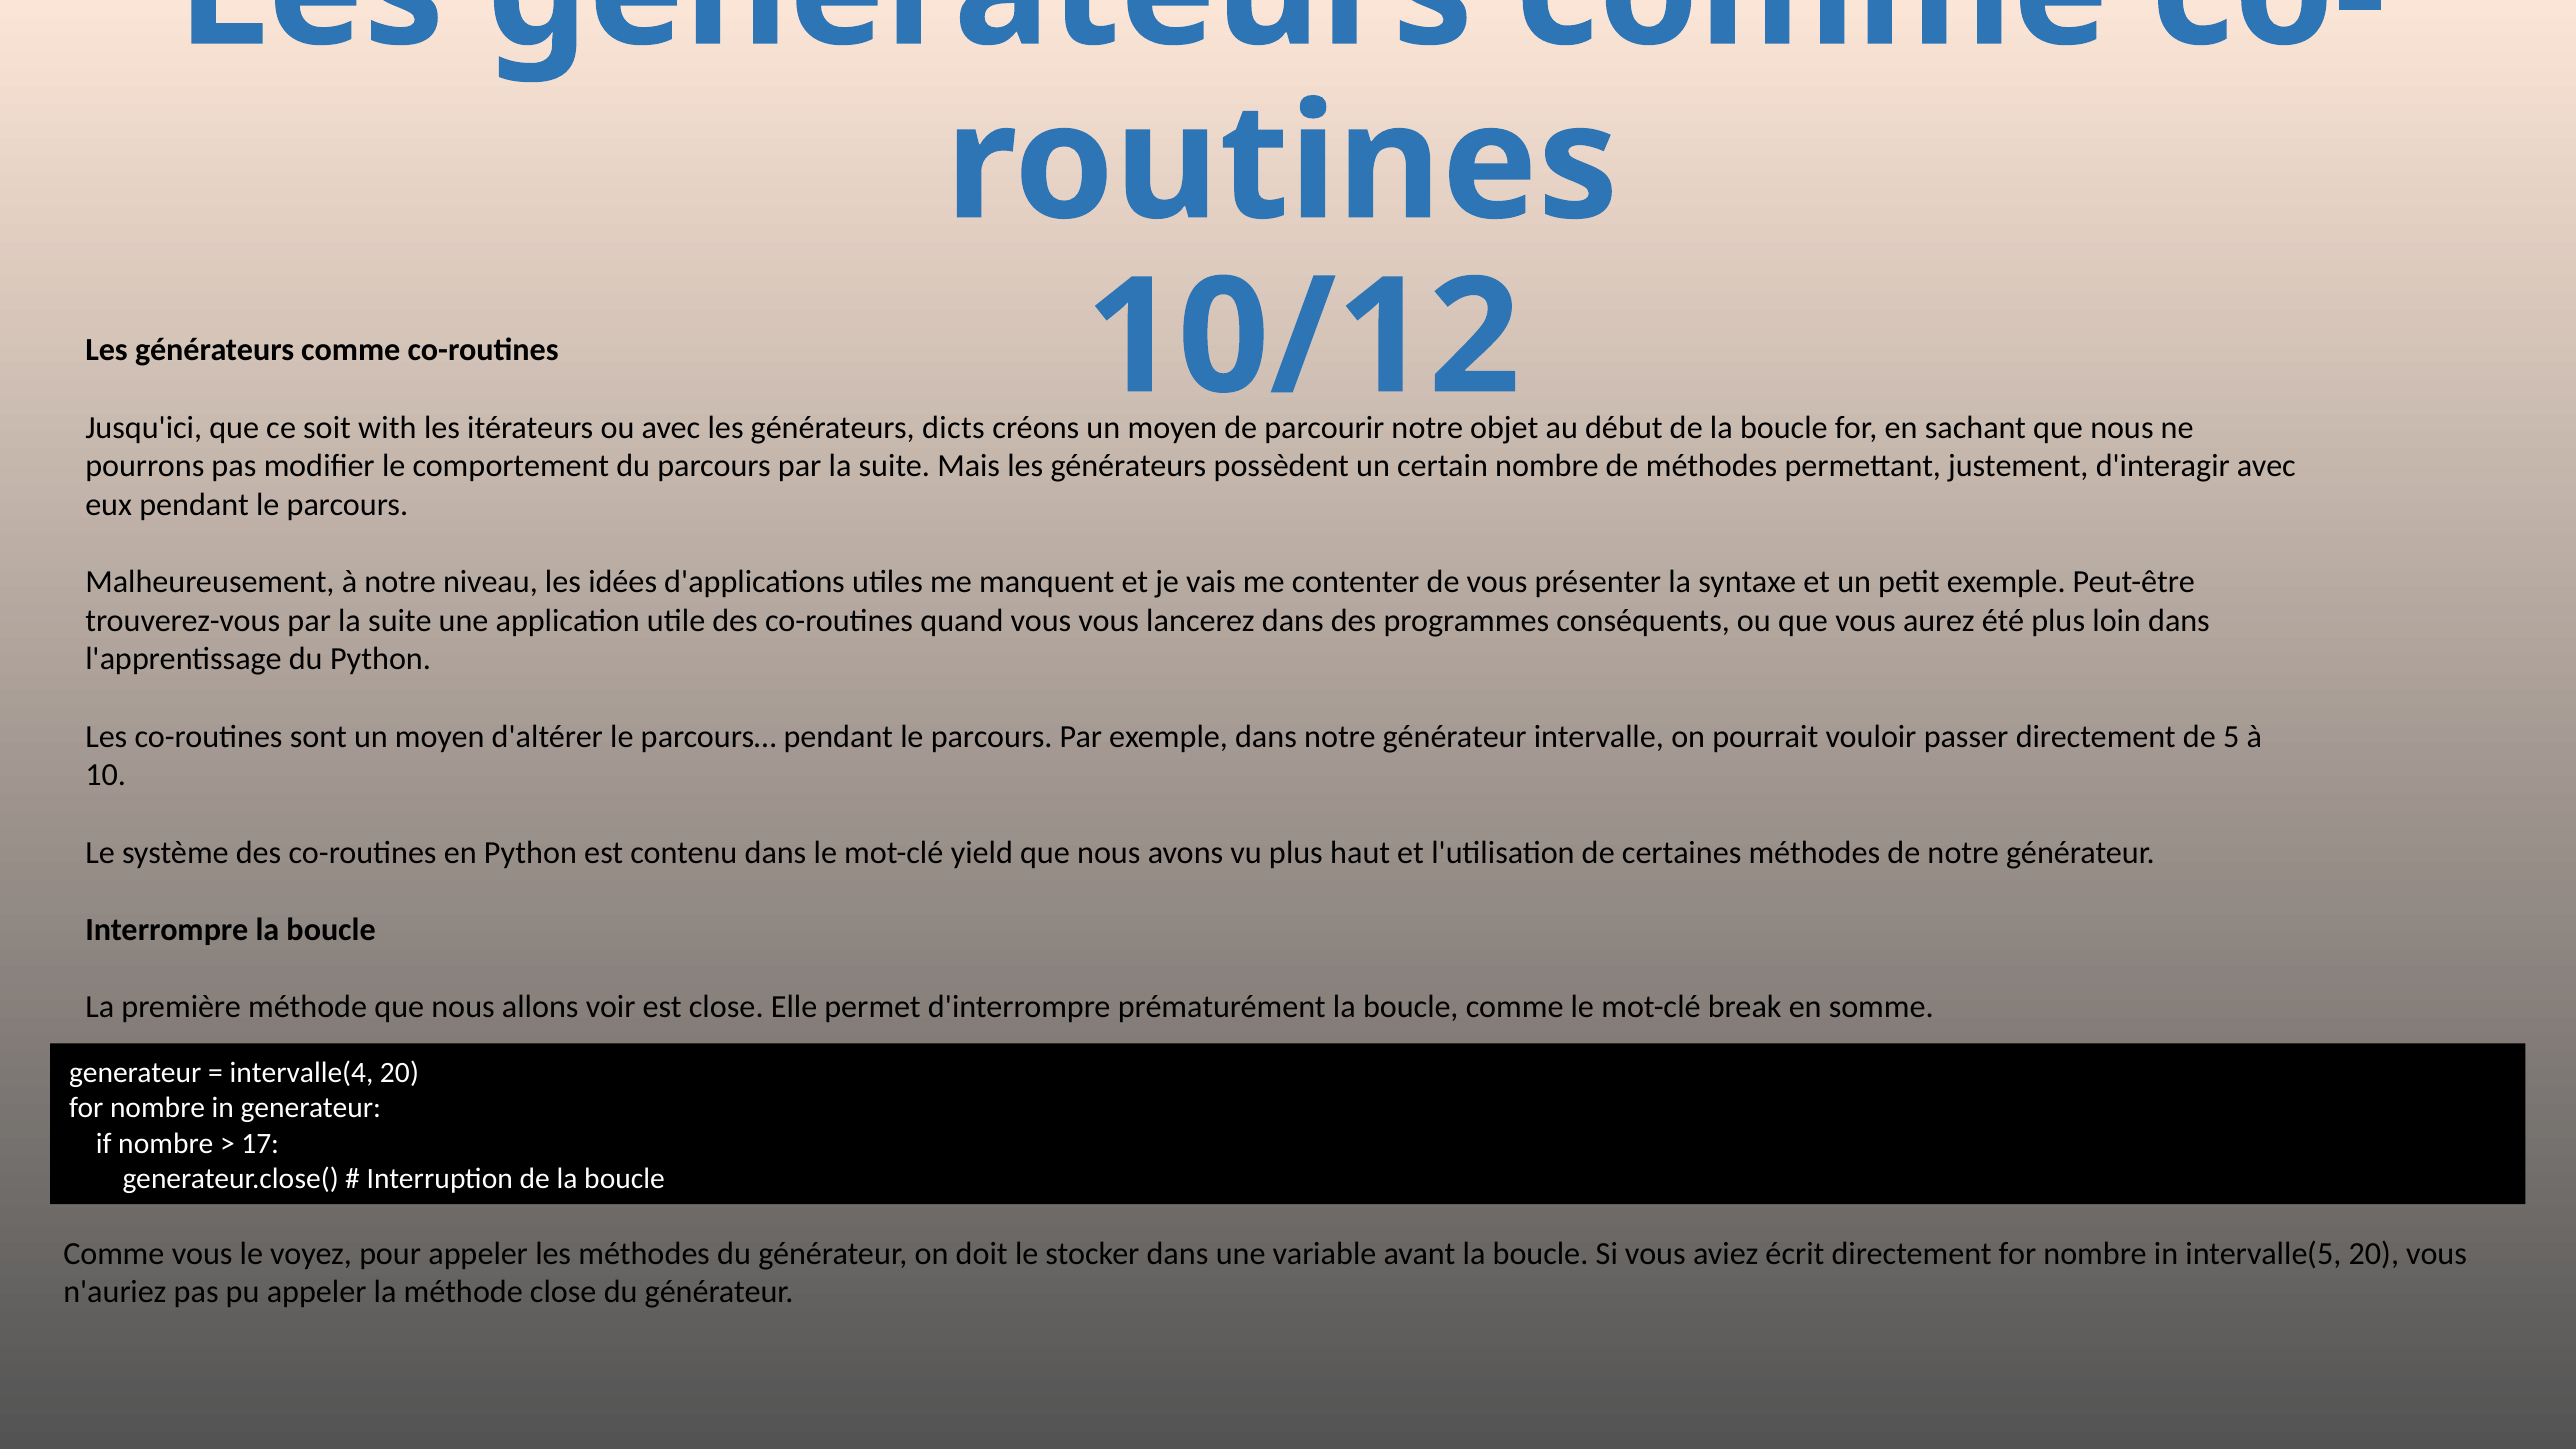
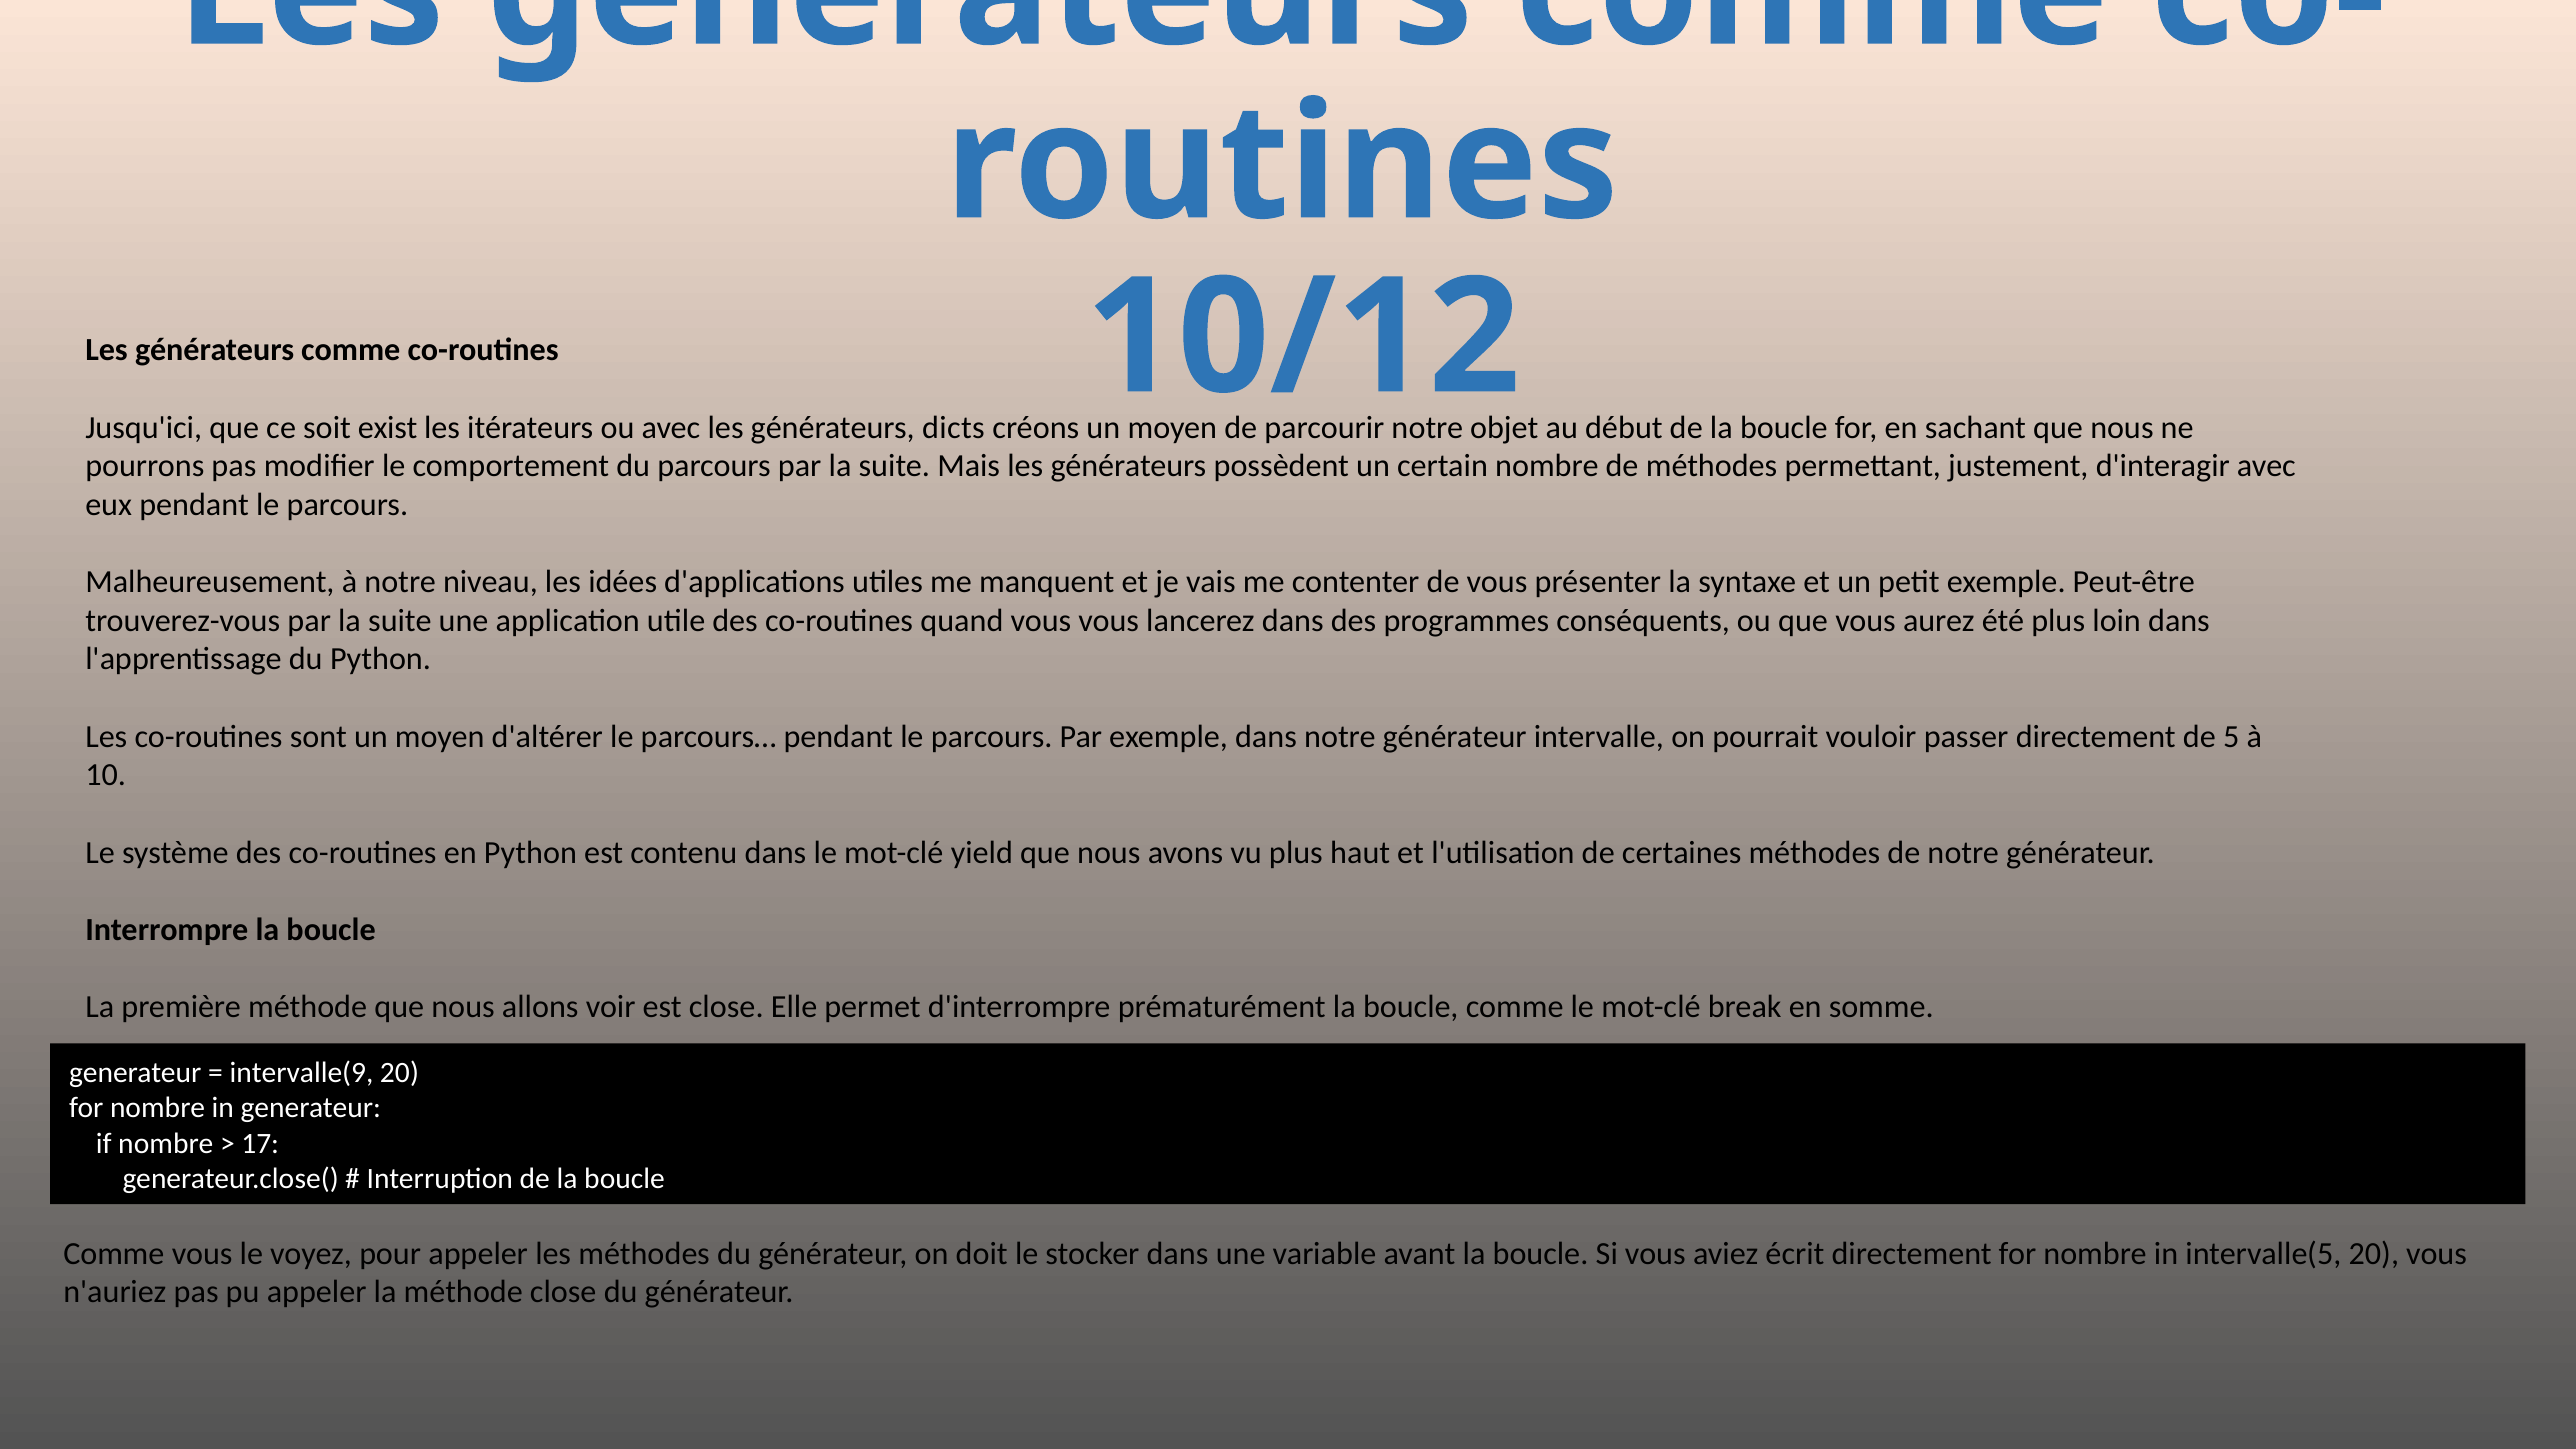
with: with -> exist (388, 428)
intervalle(4: intervalle(4 -> intervalle(9 (302, 1073)
